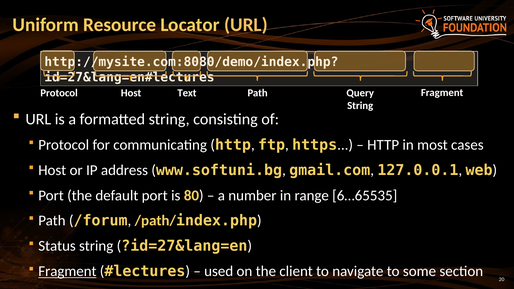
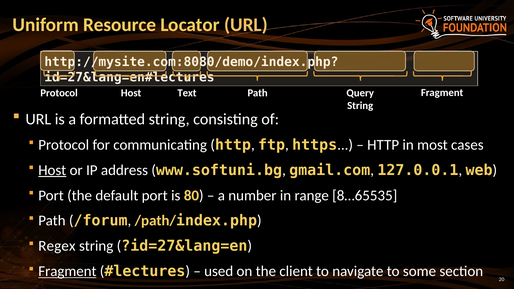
Host underline: none -> present (52, 170)
6…65535: 6…65535 -> 8…65535 (365, 196)
Status: Status -> Regex (57, 246)
